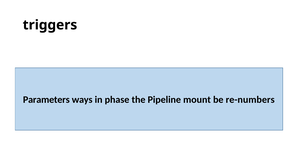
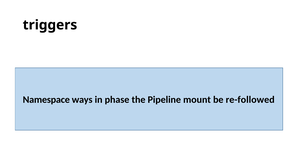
Parameters: Parameters -> Namespace (46, 100)
re-numbers: re-numbers -> re-followed (250, 100)
